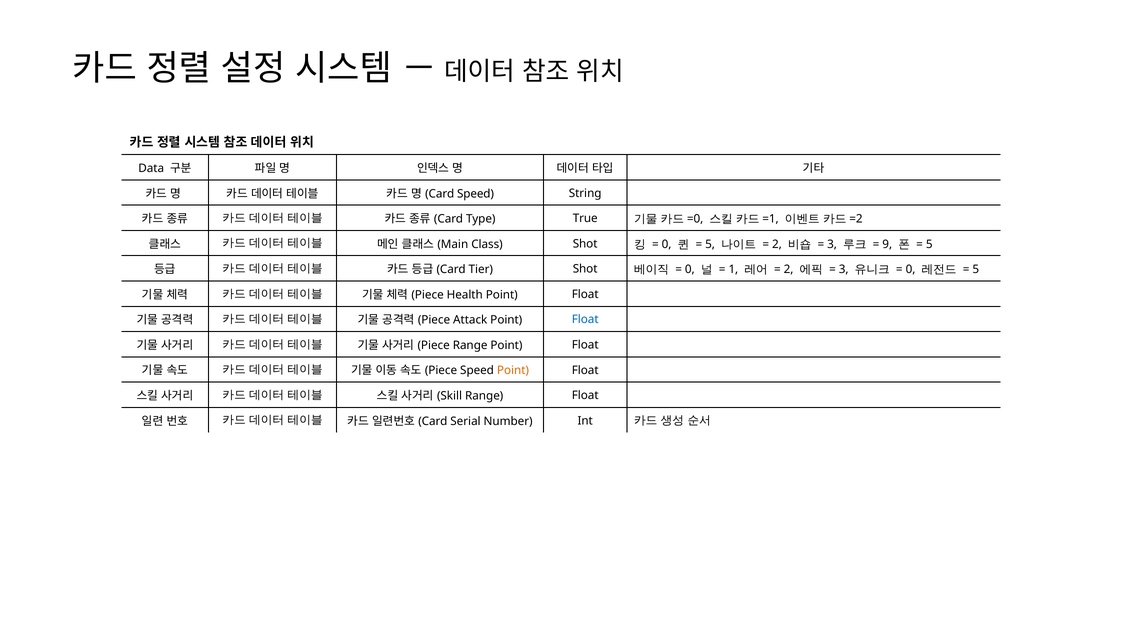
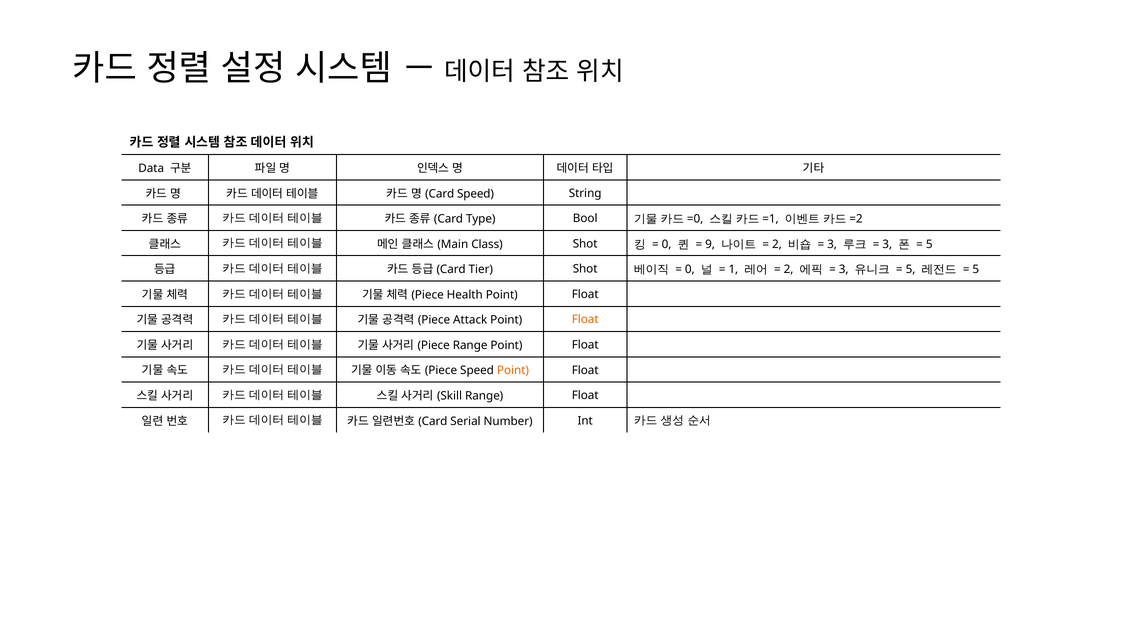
True: True -> Bool (585, 219)
5: 5 -> 9 (710, 244)
9: 9 -> 3 (887, 244)
0: 0 -> 5 (911, 269)
Float colour: blue -> orange (585, 320)
